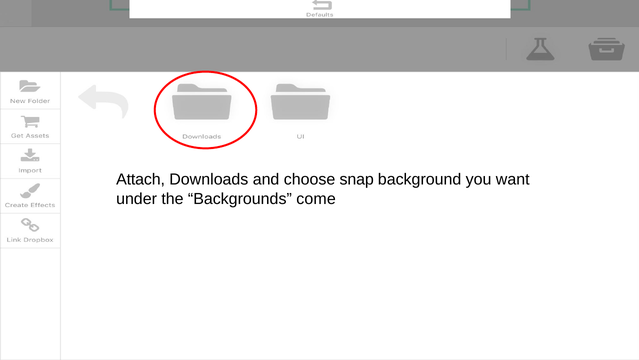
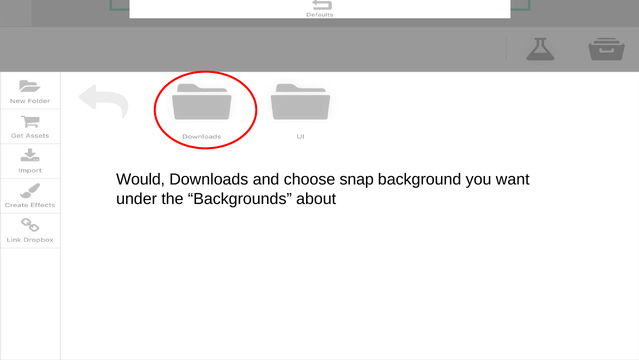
Attach: Attach -> Would (141, 179)
come: come -> about (316, 199)
